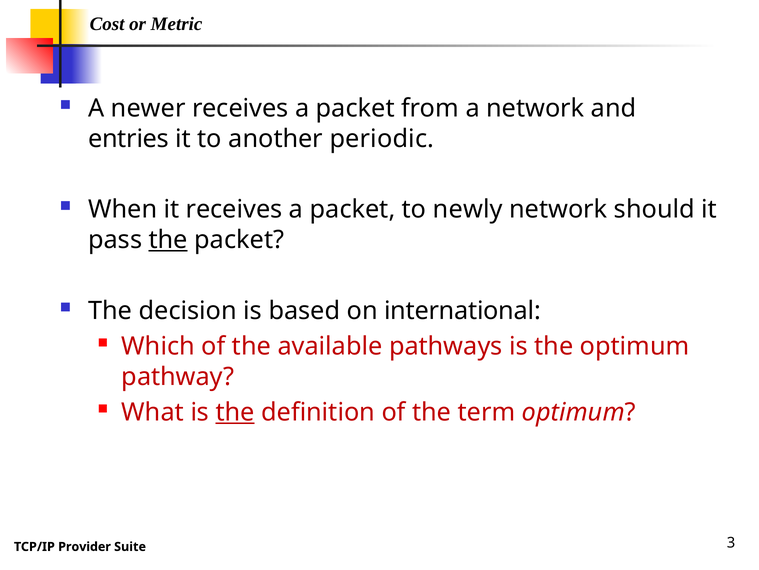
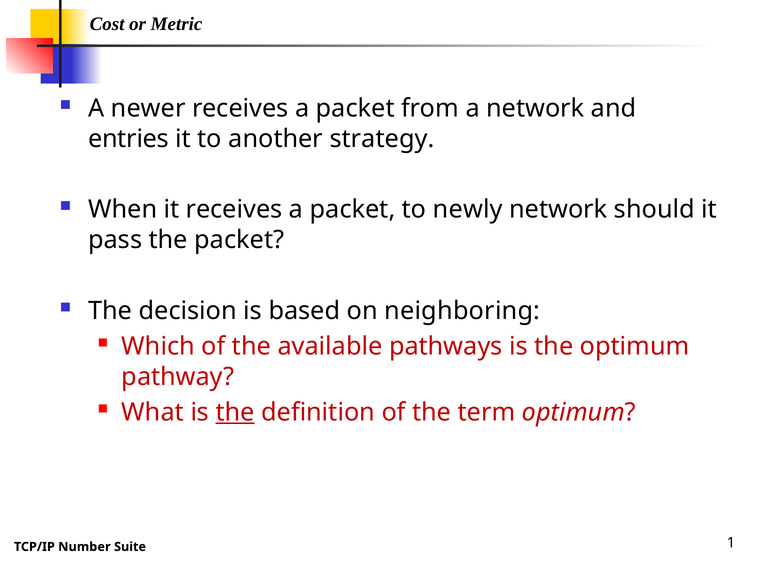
periodic: periodic -> strategy (382, 138)
the underline: present -> none (168, 240)
international: international -> neighboring (462, 310)
Provider: Provider -> Number (84, 546)
3: 3 -> 1 (731, 542)
